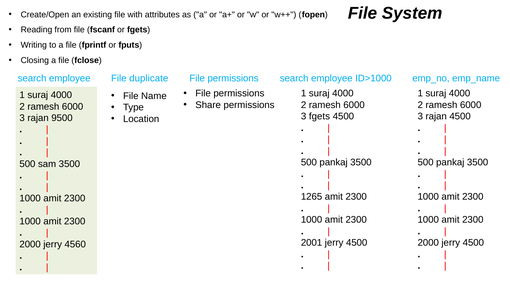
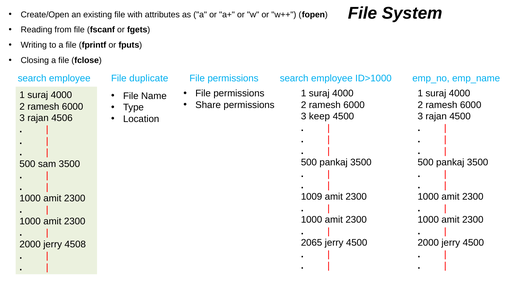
3 fgets: fgets -> keep (319, 116)
9500: 9500 -> 4506 (62, 118)
1265: 1265 -> 1009 (312, 197)
2001: 2001 -> 2065 (312, 243)
4560: 4560 -> 4508 (75, 244)
